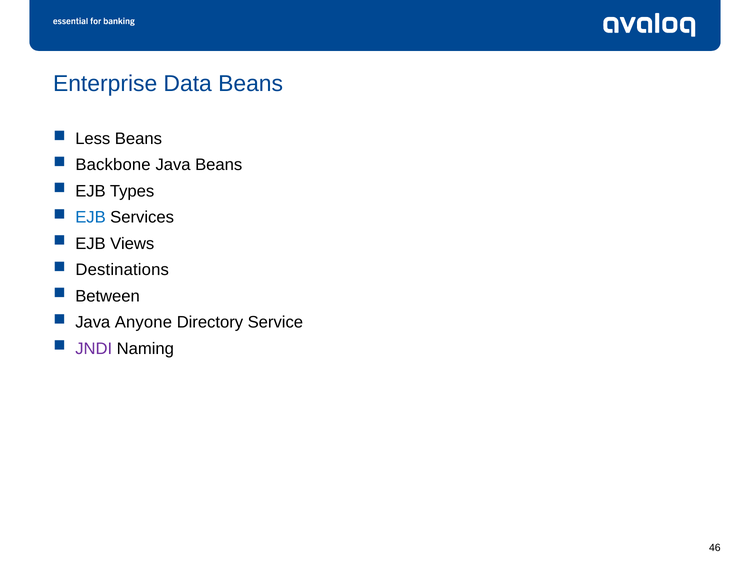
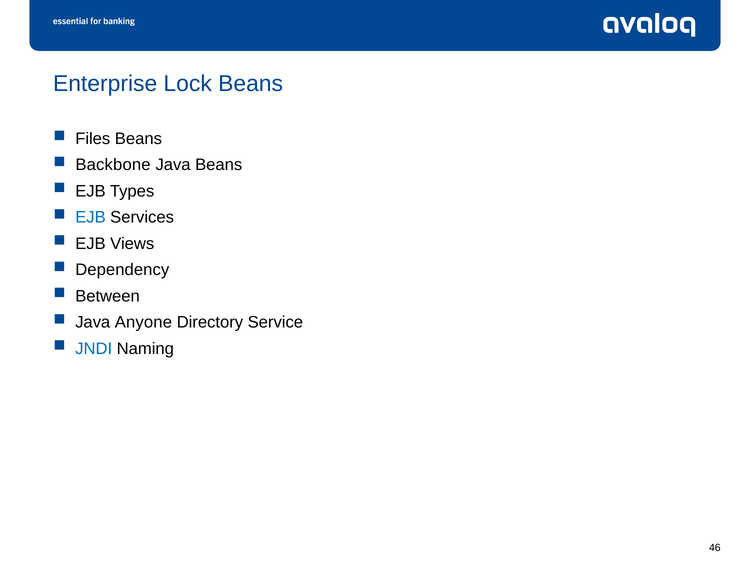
Data: Data -> Lock (188, 84)
Less: Less -> Files (93, 139)
Destinations: Destinations -> Dependency (122, 270)
JNDI colour: purple -> blue (94, 349)
